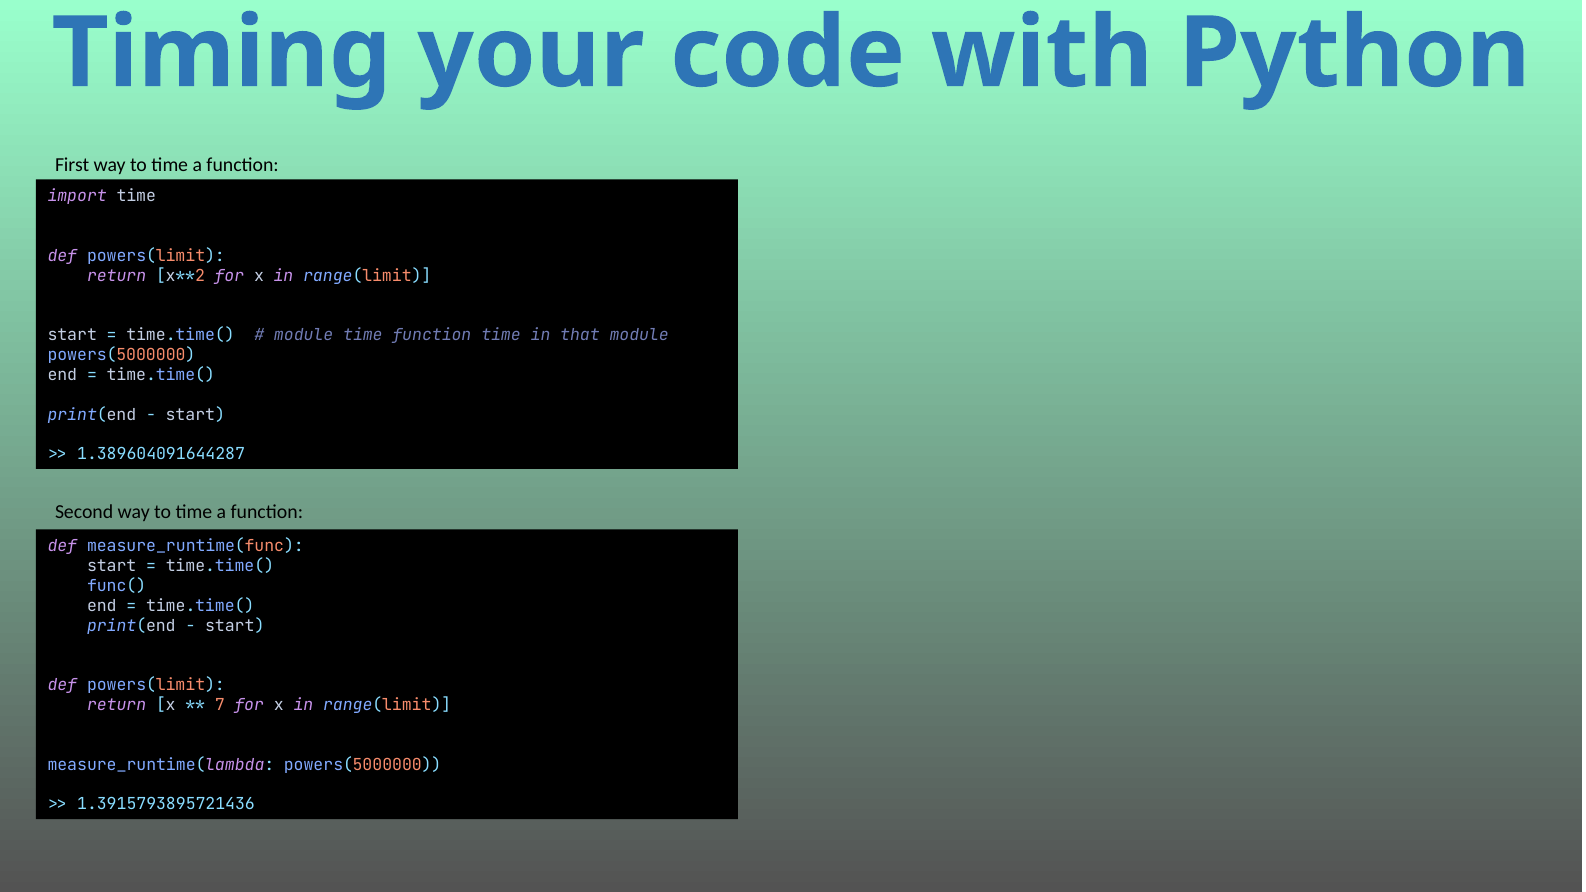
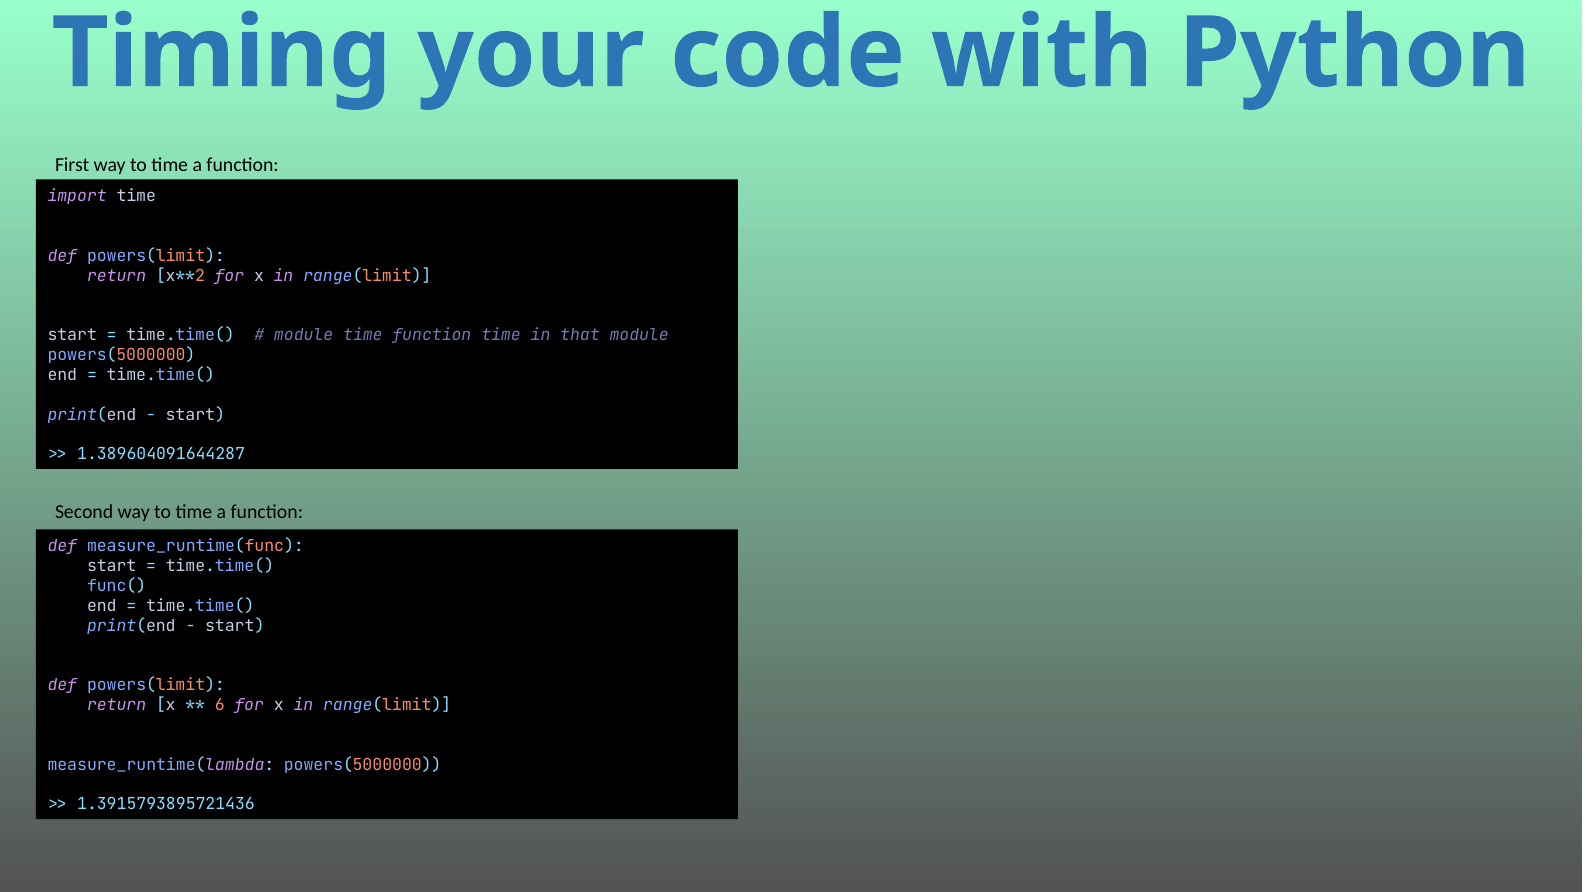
7: 7 -> 6 (220, 705)
